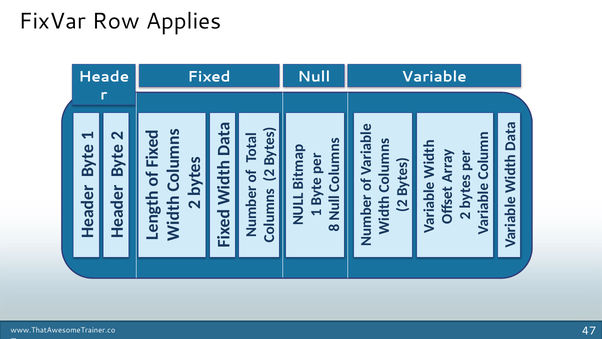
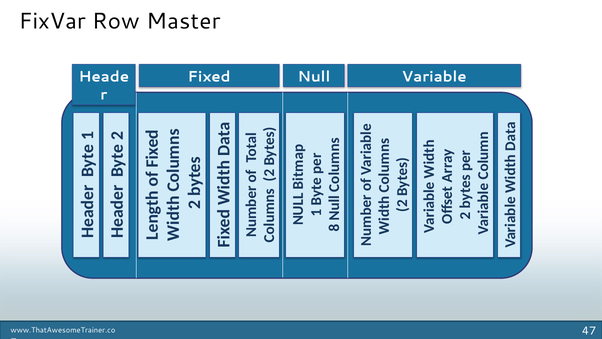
Applies: Applies -> Master (183, 21)
